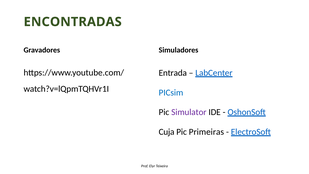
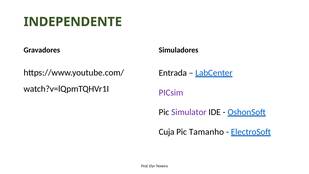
ENCONTRADAS: ENCONTRADAS -> INDEPENDENTE (73, 22)
PICsim colour: blue -> purple (171, 92)
Primeiras: Primeiras -> Tamanho (206, 132)
